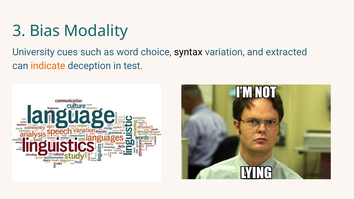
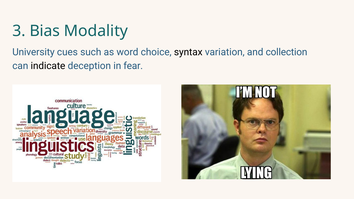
extracted: extracted -> collection (287, 52)
indicate colour: orange -> black (48, 66)
test: test -> fear (133, 66)
